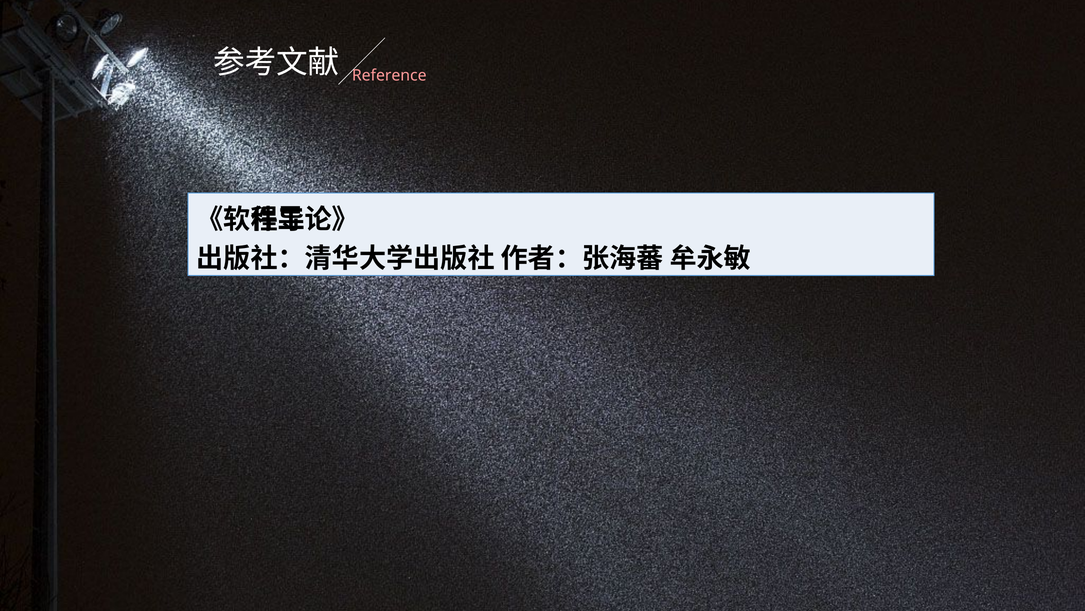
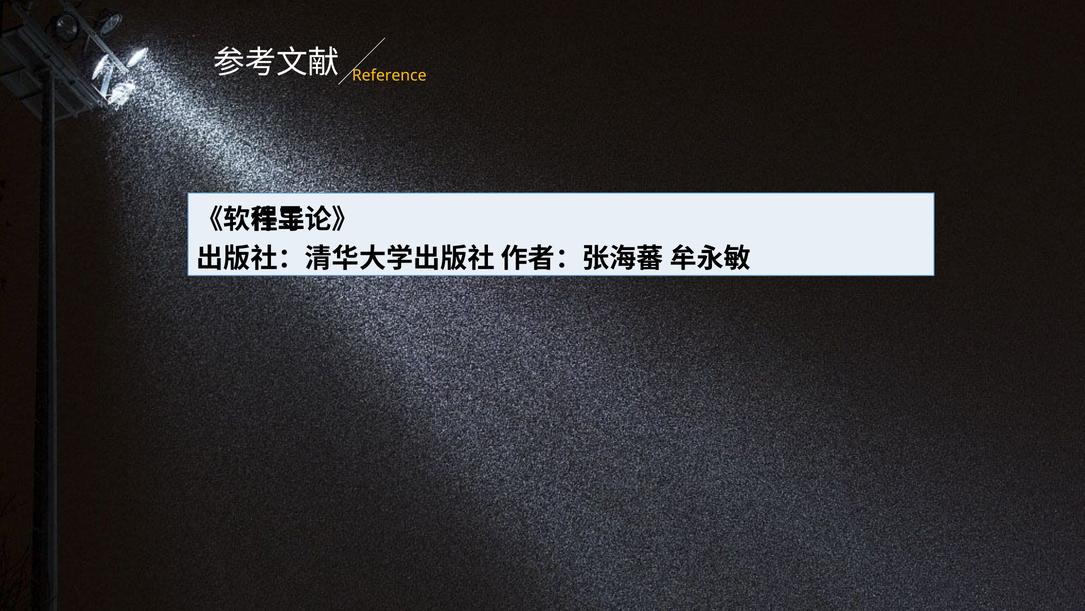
Reference colour: pink -> yellow (389, 76)
